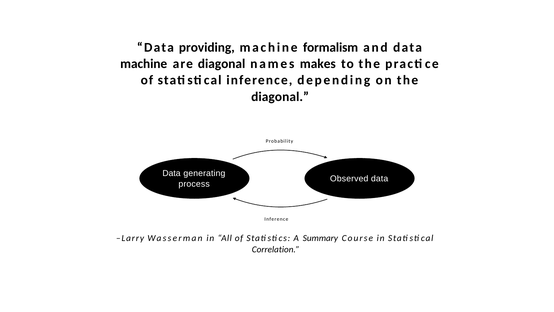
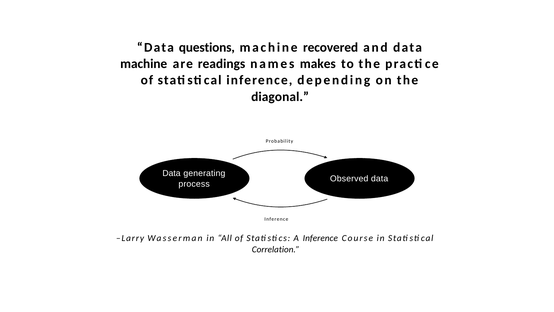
providing: providing -> questions (207, 47)
formalism: formalism -> recovered (331, 47)
are diagonal: diagonal -> readings (222, 64)
A Summary: Summary -> Inference (320, 238)
